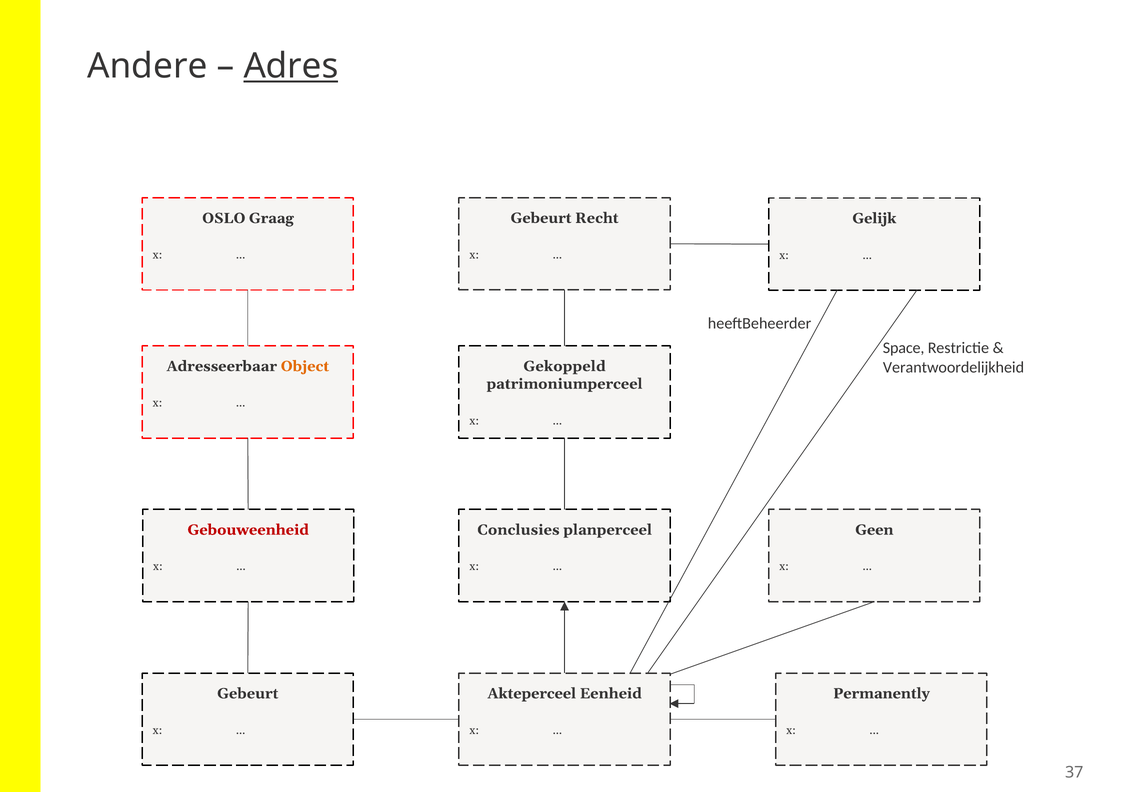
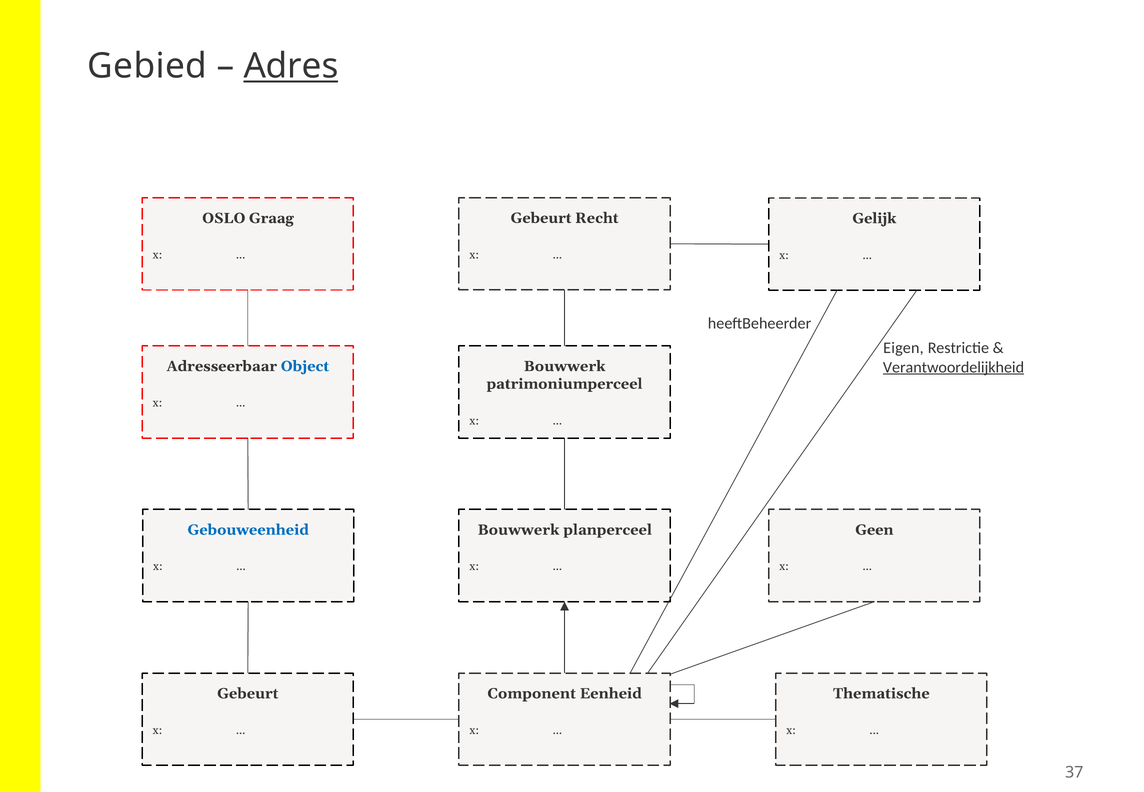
Andere: Andere -> Gebied (147, 66)
Space: Space -> Eigen (903, 348)
Object colour: orange -> blue (305, 366)
Gekoppeld: Gekoppeld -> Bouwwerk (565, 366)
Verantwoordelijkheid underline: none -> present (954, 367)
Gebouweenheid colour: red -> blue (248, 530)
Conclusies: Conclusies -> Bouwwerk (518, 530)
Akteperceel: Akteperceel -> Component (532, 693)
Permanently: Permanently -> Thematische (881, 693)
